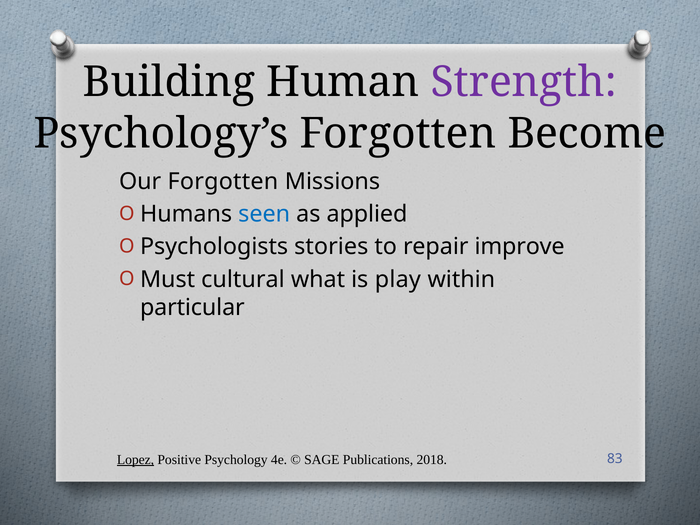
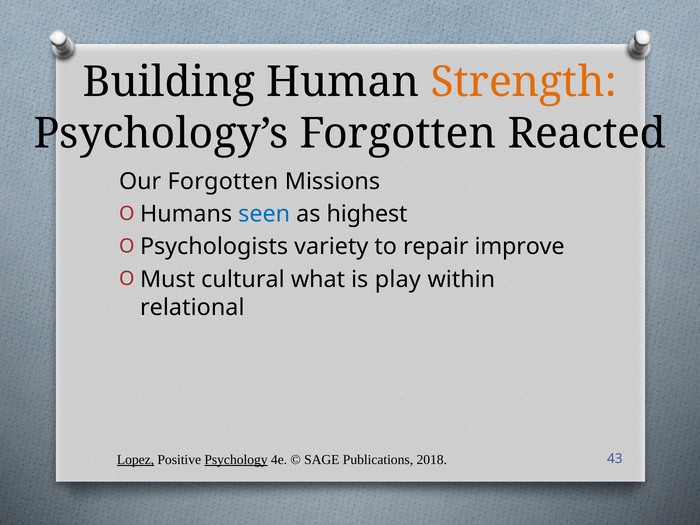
Strength colour: purple -> orange (524, 82)
Become: Become -> Reacted (587, 134)
applied: applied -> highest (367, 214)
stories: stories -> variety (331, 247)
particular: particular -> relational (192, 307)
Psychology underline: none -> present (236, 460)
83: 83 -> 43 (615, 459)
